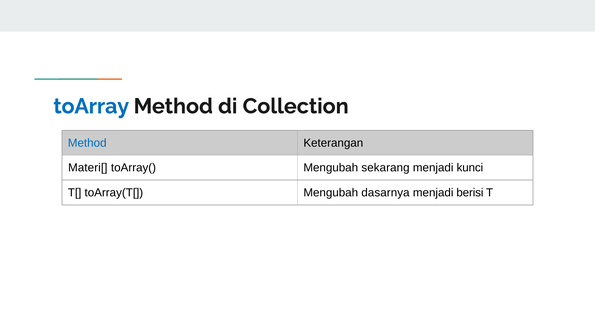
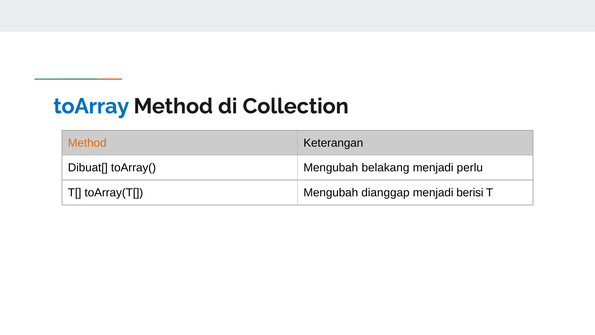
Method colour: blue -> orange (87, 143)
Materi[: Materi[ -> Dibuat[ (88, 168)
sekarang: sekarang -> belakang (385, 168)
kunci: kunci -> perlu (470, 168)
dasarnya: dasarnya -> dianggap (385, 193)
